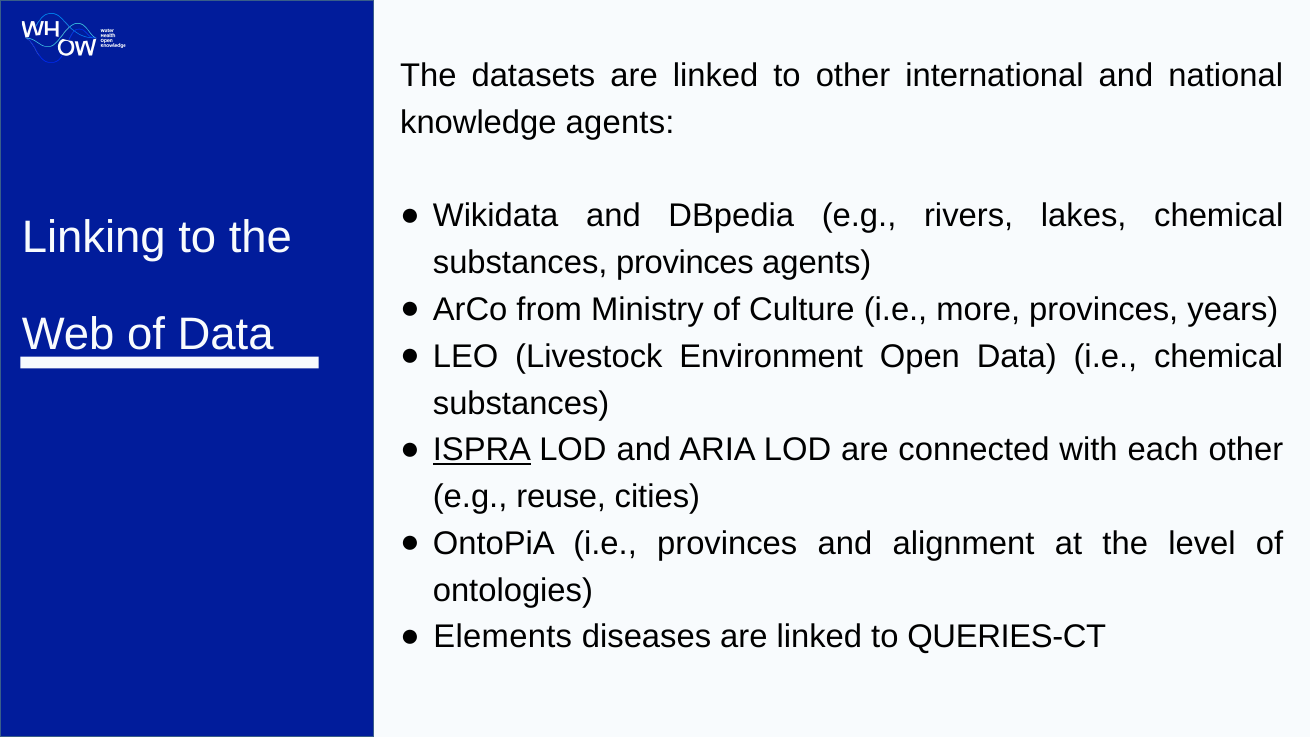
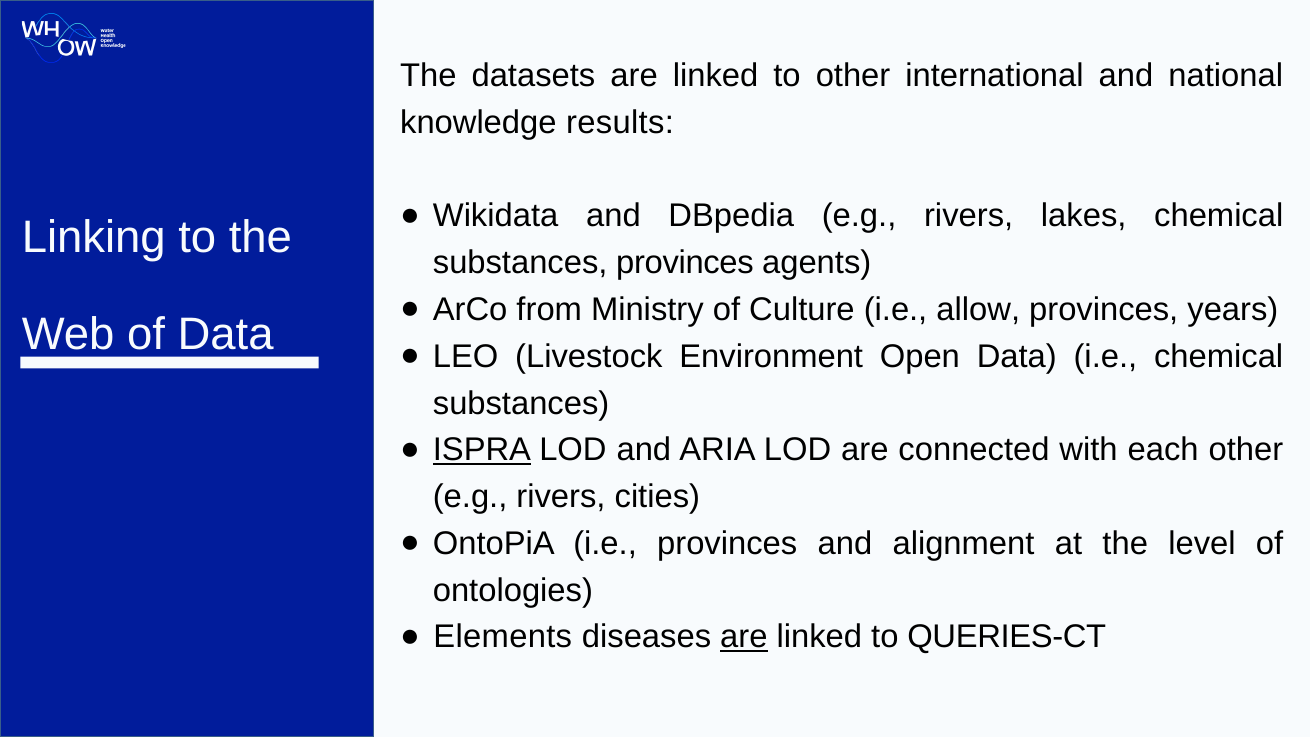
knowledge agents: agents -> results (620, 123)
more: more -> allow (978, 310)
reuse: reuse -> rivers (561, 497)
are underline: none -> present (744, 637)
